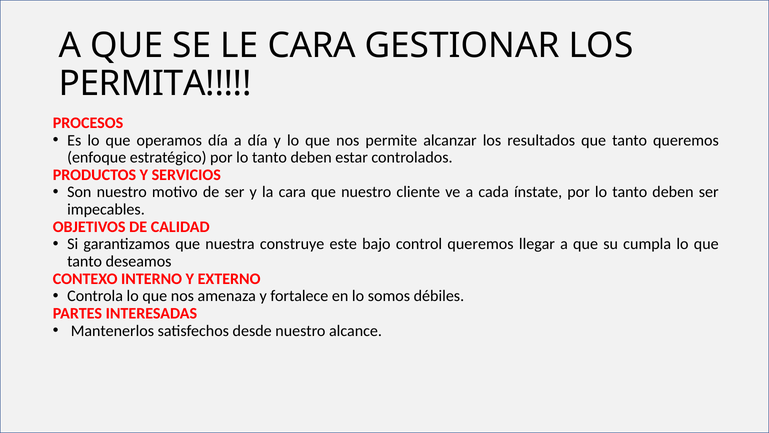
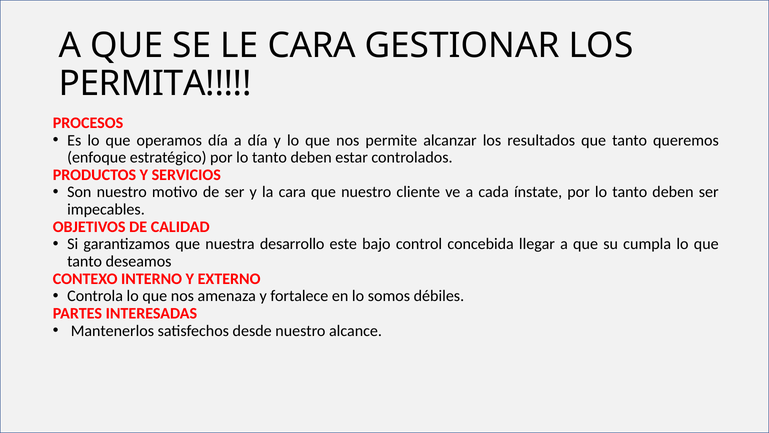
construye: construye -> desarrollo (292, 244)
control queremos: queremos -> concebida (481, 244)
